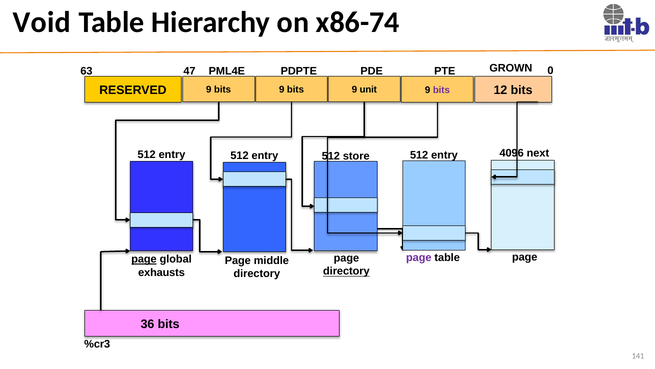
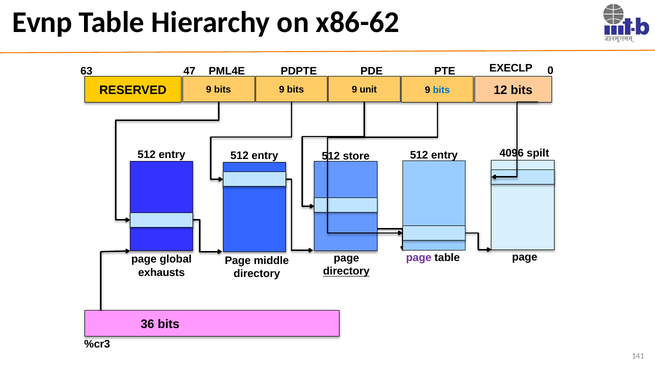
Void: Void -> Evnp (42, 23)
x86-74: x86-74 -> x86-62 (358, 23)
GROWN: GROWN -> EXECLP (511, 68)
bits colour: purple -> blue (441, 90)
next: next -> spilt (538, 153)
page underline: present -> none (144, 259)
